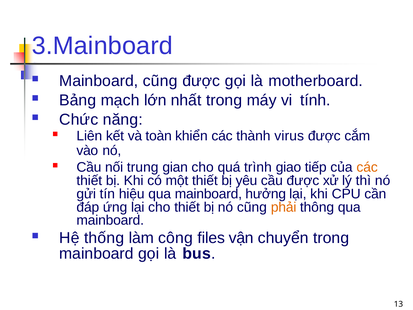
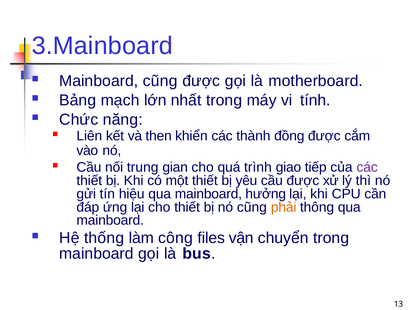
toàn: toàn -> then (159, 136)
virus: virus -> đồng (289, 136)
các colour: orange -> purple (367, 167)
